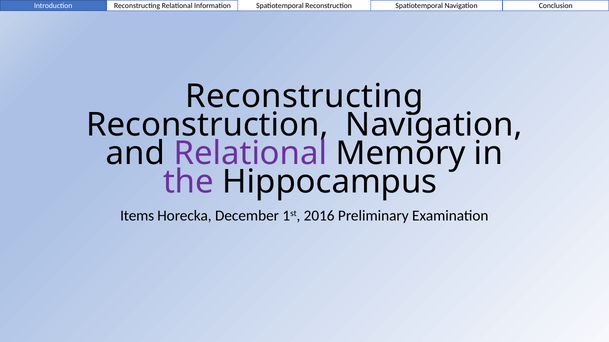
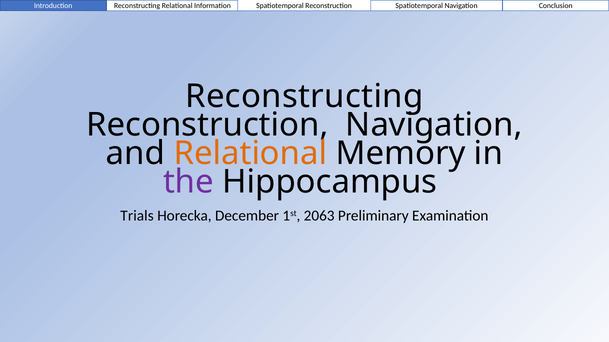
Relational colour: purple -> orange (250, 154)
Items: Items -> Trials (137, 216)
2016: 2016 -> 2063 (319, 216)
